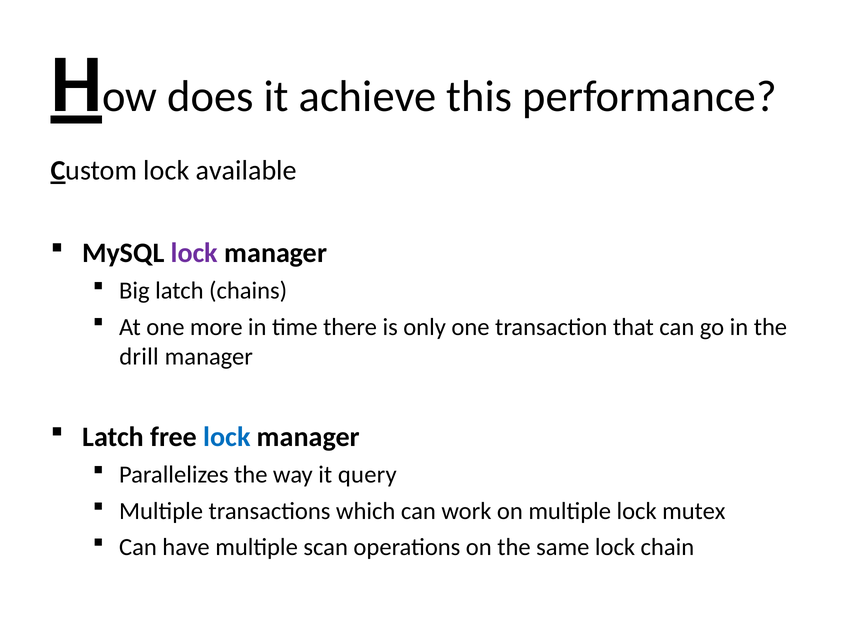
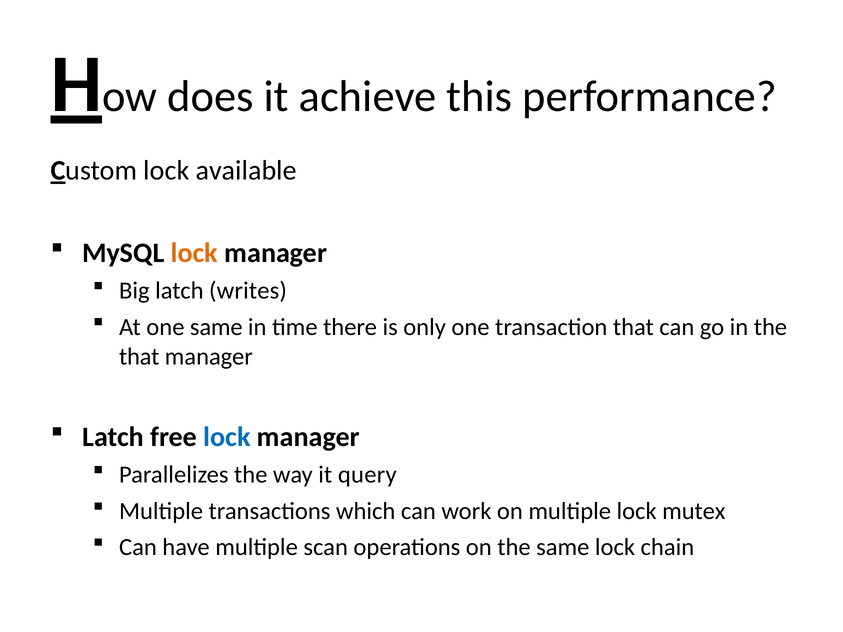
lock colour: purple -> orange (194, 253)
chains: chains -> writes (248, 291)
one more: more -> same (216, 327)
drill: drill -> that (139, 357)
